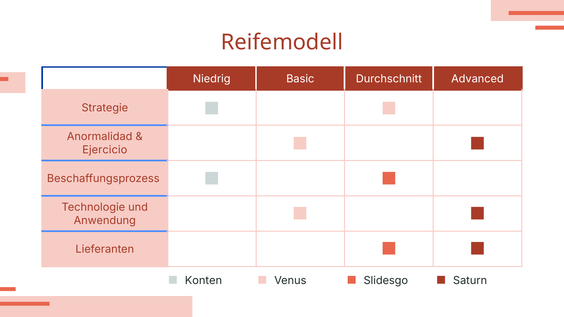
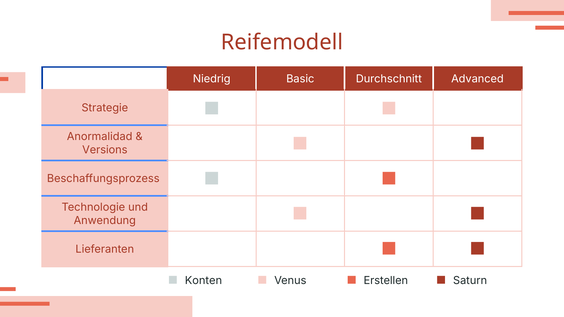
Ejercicio: Ejercicio -> Versions (105, 150)
Slidesgo: Slidesgo -> Erstellen (386, 281)
